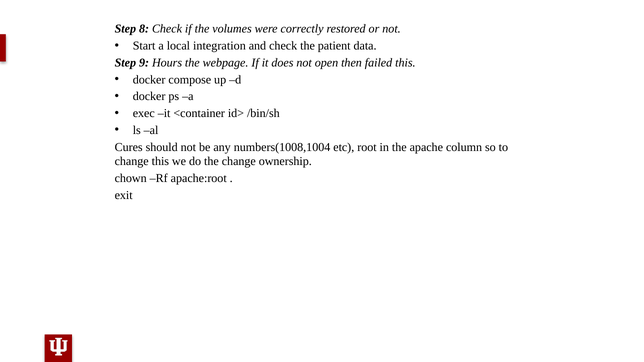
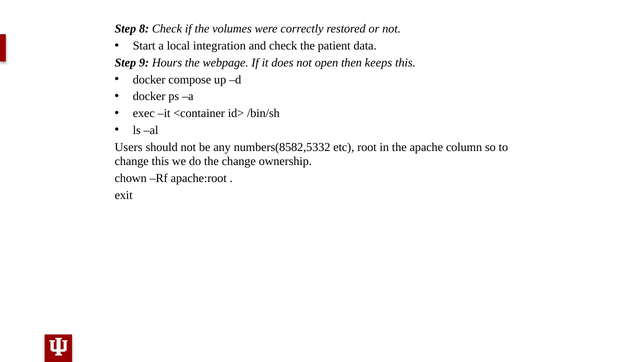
failed: failed -> keeps (378, 63)
Cures: Cures -> Users (129, 147)
numbers(1008,1004: numbers(1008,1004 -> numbers(8582,5332 (282, 147)
